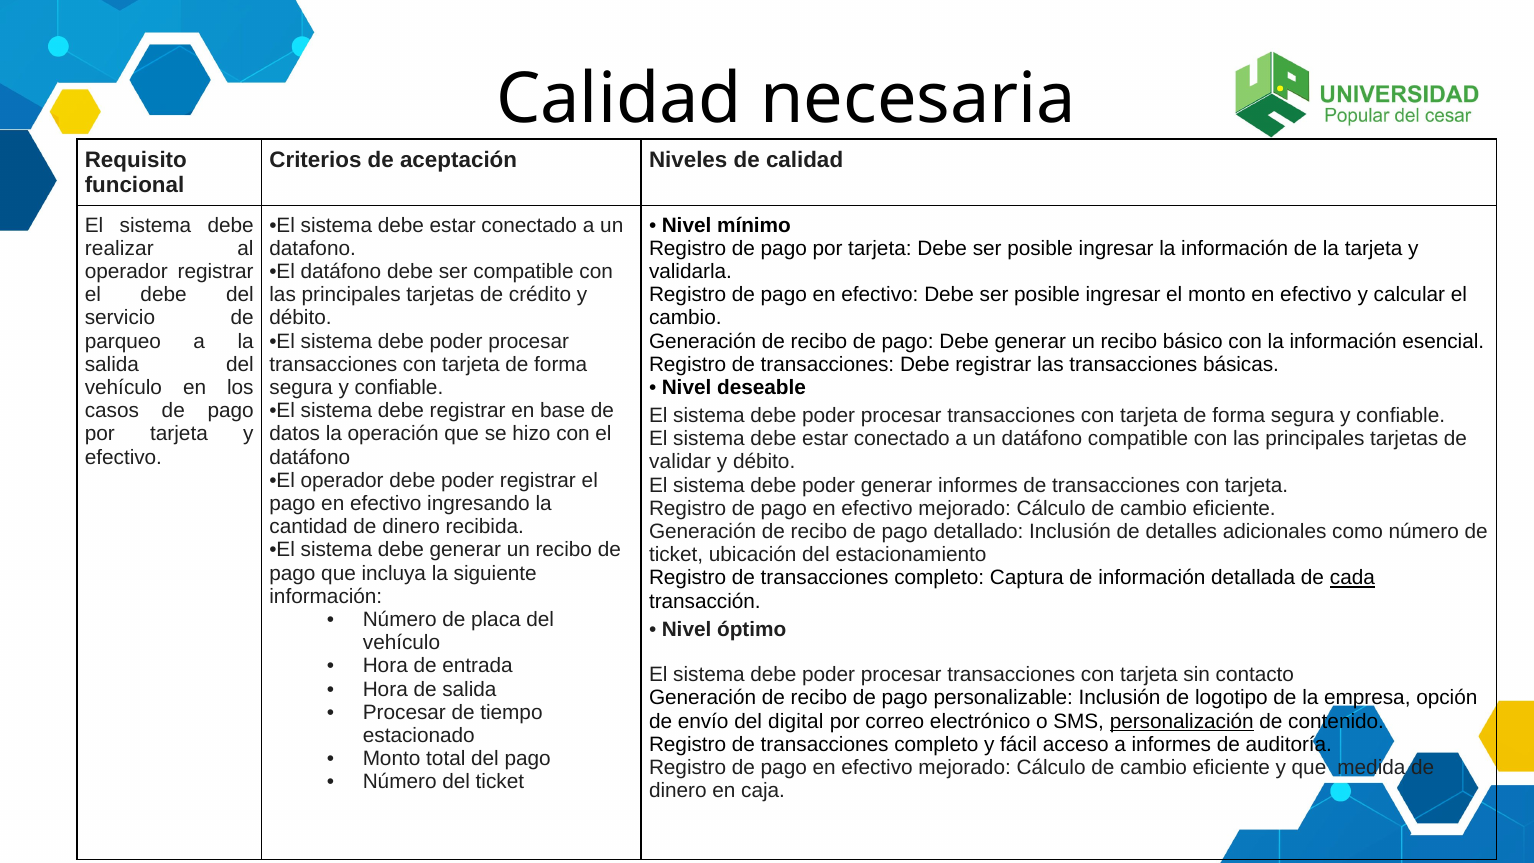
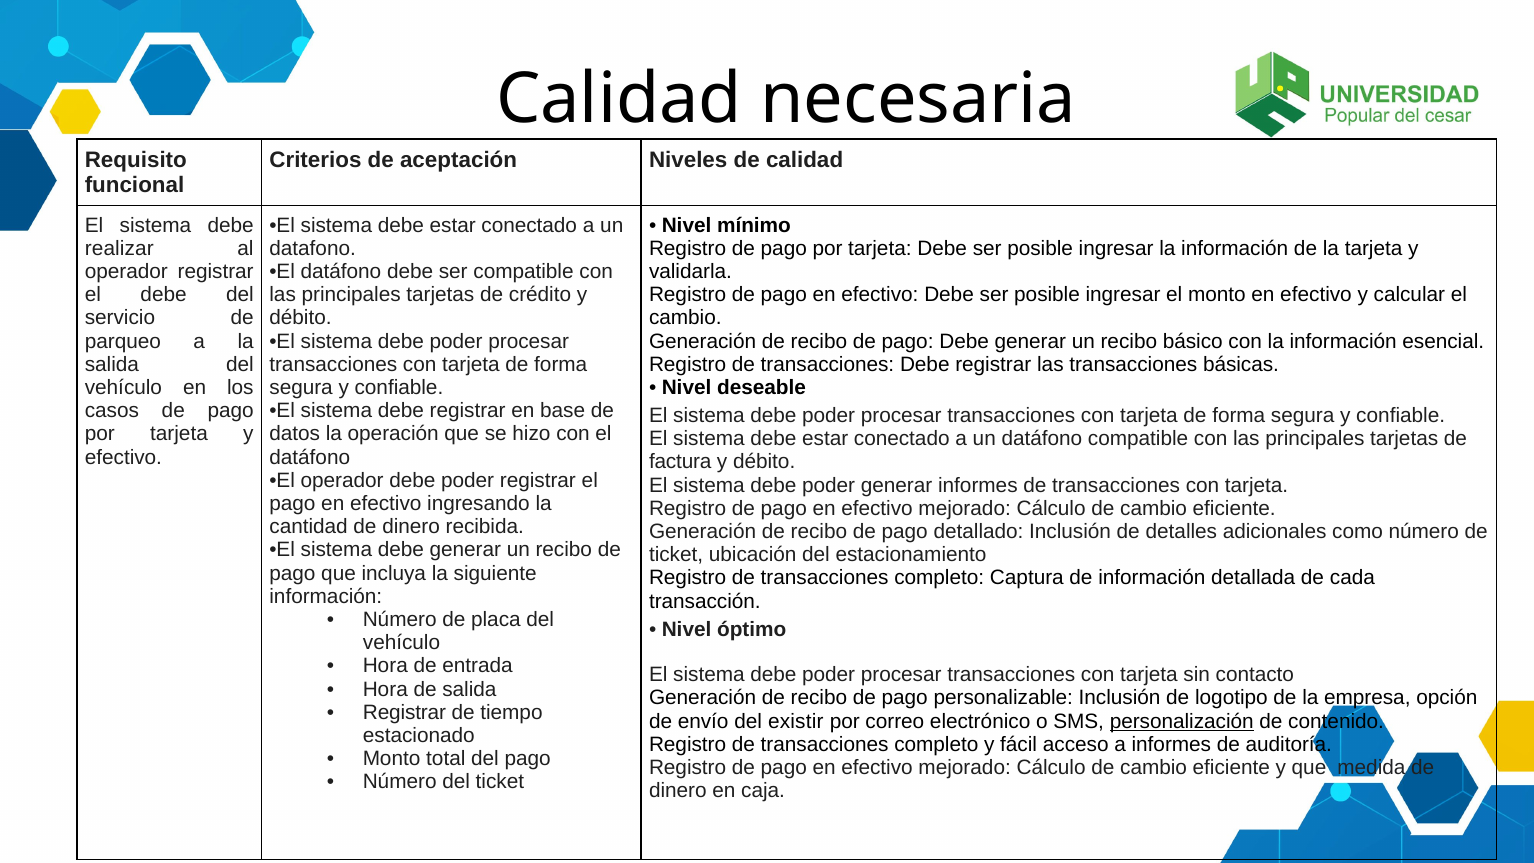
validar: validar -> factura (680, 462)
cada underline: present -> none (1352, 578)
Procesar: Procesar -> Registrar (404, 712)
digital: digital -> existir (796, 721)
